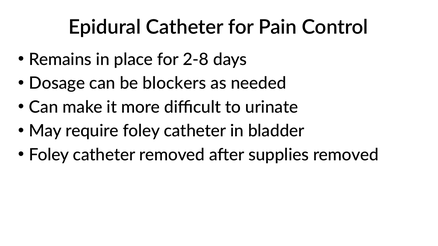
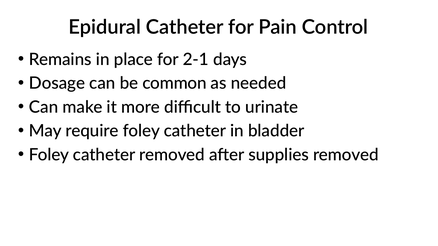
2-8: 2-8 -> 2-1 (196, 60)
blockers: blockers -> common (175, 83)
